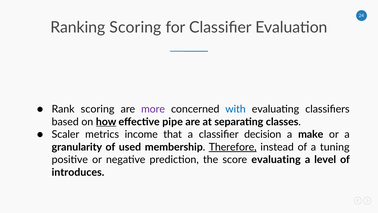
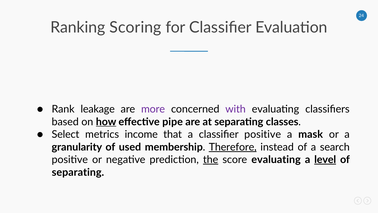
Rank scoring: scoring -> leakage (98, 109)
with colour: blue -> purple (236, 109)
Scaler: Scaler -> Select (65, 134)
classifier decision: decision -> positive (263, 134)
make: make -> mask (311, 134)
tuning: tuning -> search (335, 147)
the underline: none -> present (211, 159)
level underline: none -> present (325, 159)
introduces: introduces -> separating (78, 172)
